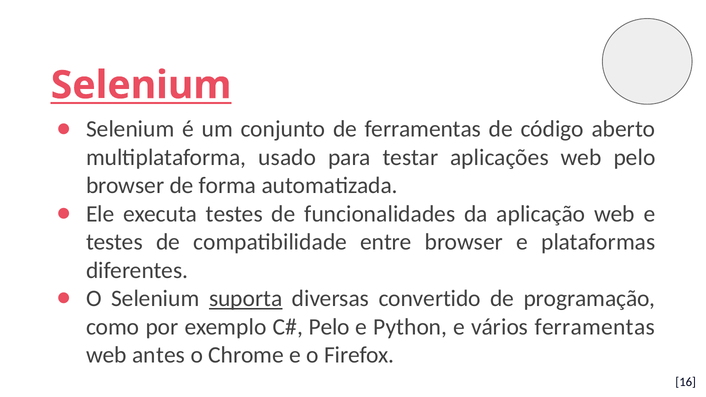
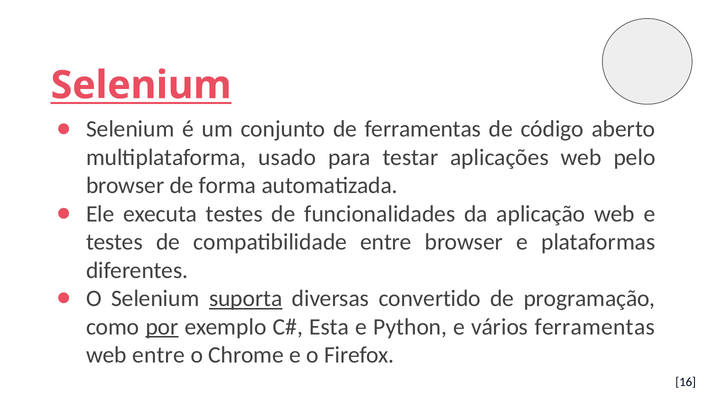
por underline: none -> present (162, 327)
Pelo: Pelo -> Esta (329, 327)
web antes: antes -> entre (159, 355)
